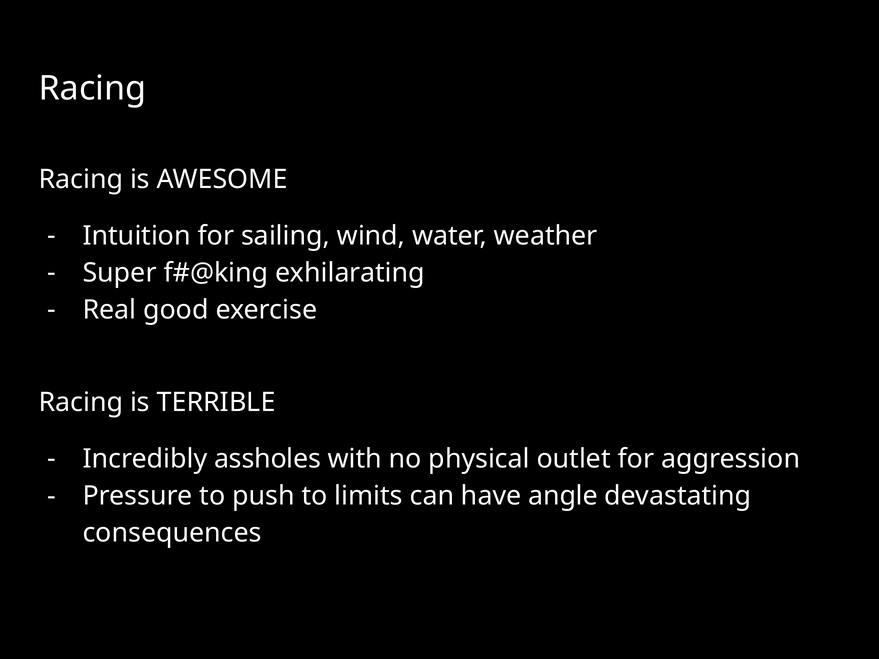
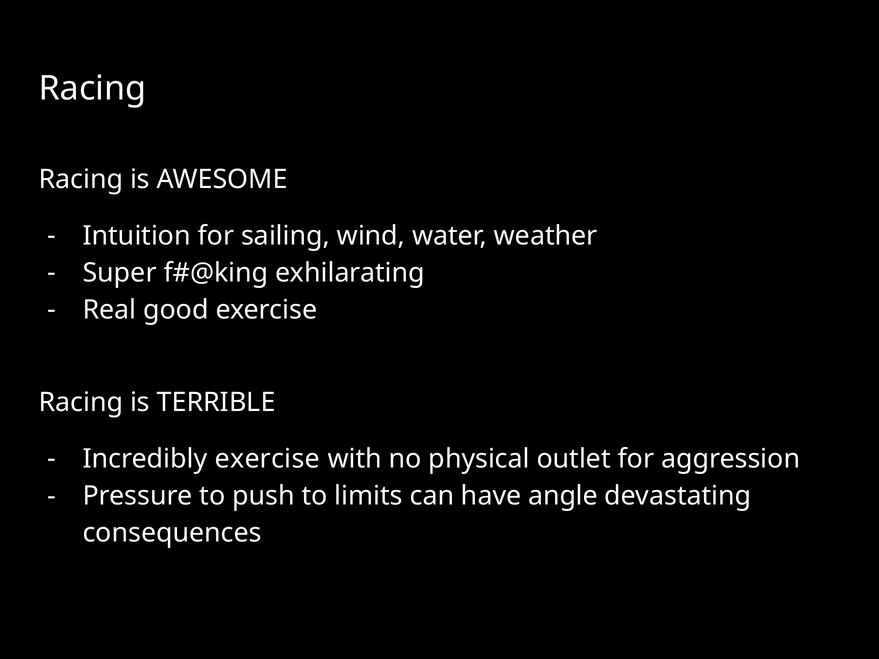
Incredibly assholes: assholes -> exercise (267, 459)
